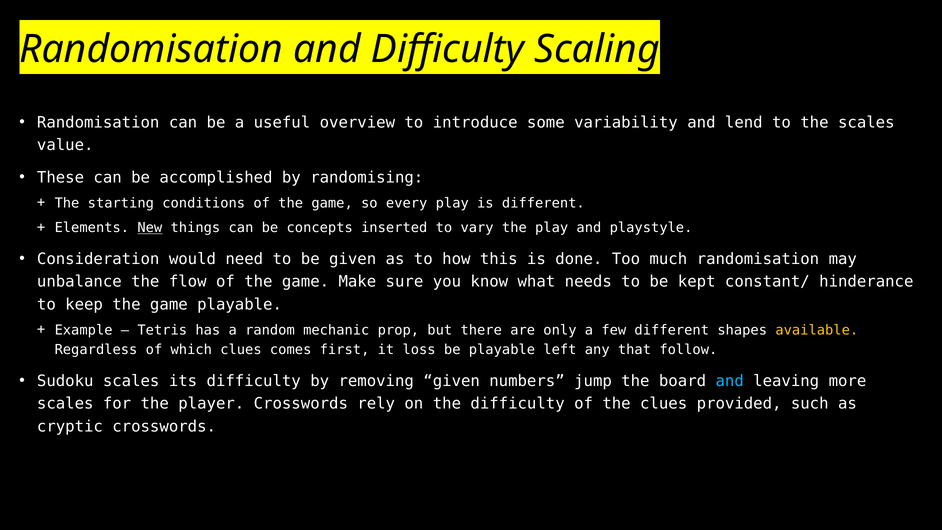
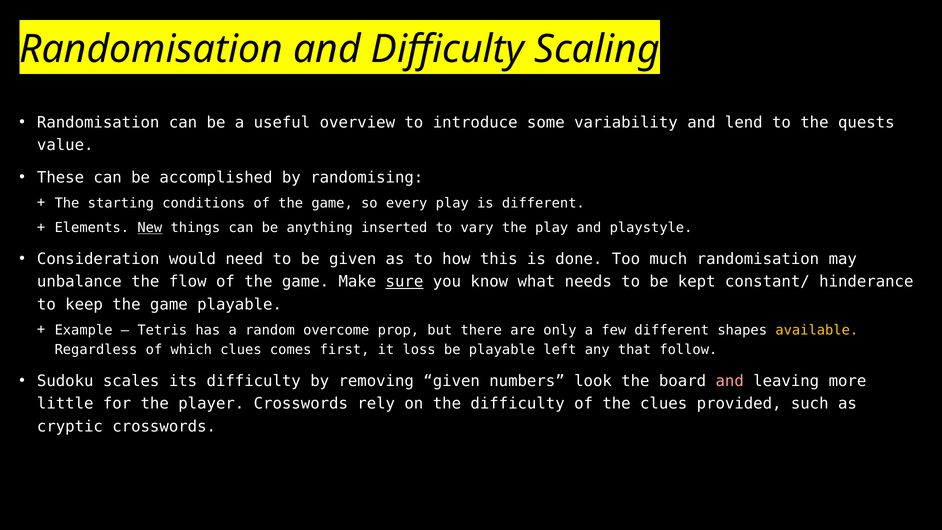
the scales: scales -> quests (866, 122)
concepts: concepts -> anything (320, 228)
sure underline: none -> present (404, 282)
mechanic: mechanic -> overcome (336, 330)
jump: jump -> look (593, 381)
and colour: light blue -> pink (730, 381)
scales: scales -> little (65, 404)
